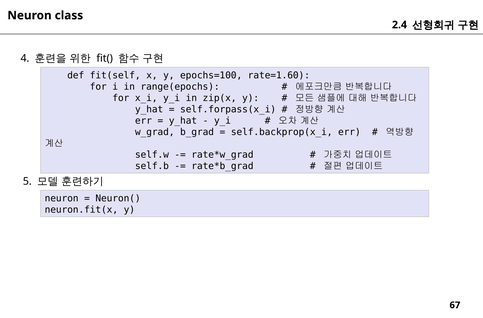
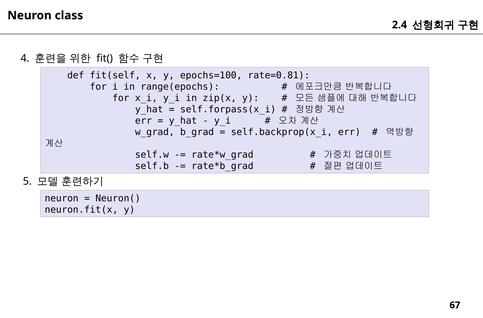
rate=1.60: rate=1.60 -> rate=0.81 (279, 75)
